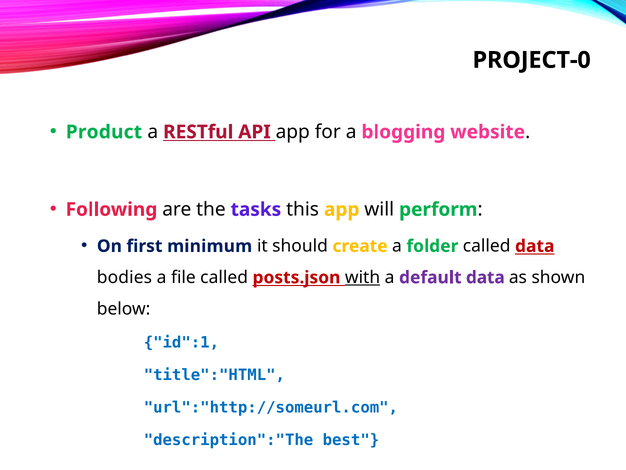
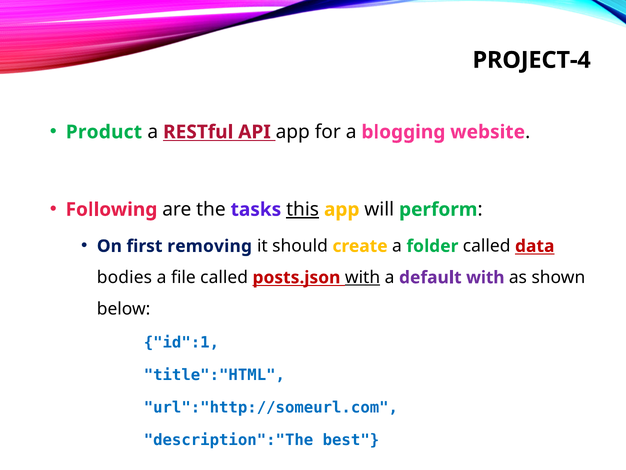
PROJECT-0: PROJECT-0 -> PROJECT-4 (532, 60)
this underline: none -> present (303, 209)
minimum: minimum -> removing (210, 246)
default data: data -> with (485, 277)
